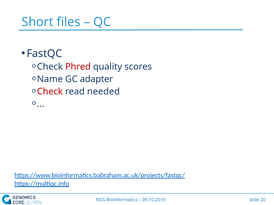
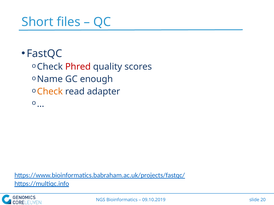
adapter: adapter -> enough (96, 79)
Check colour: red -> orange (50, 92)
needed: needed -> adapter (104, 92)
